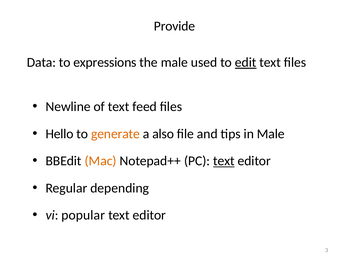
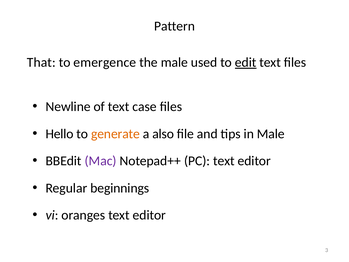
Provide: Provide -> Pattern (175, 26)
Data: Data -> That (41, 62)
expressions: expressions -> emergence (105, 62)
feed: feed -> case (145, 107)
Mac colour: orange -> purple (101, 161)
text underline: present -> none (224, 161)
depending: depending -> beginnings (120, 188)
popular: popular -> oranges (83, 215)
